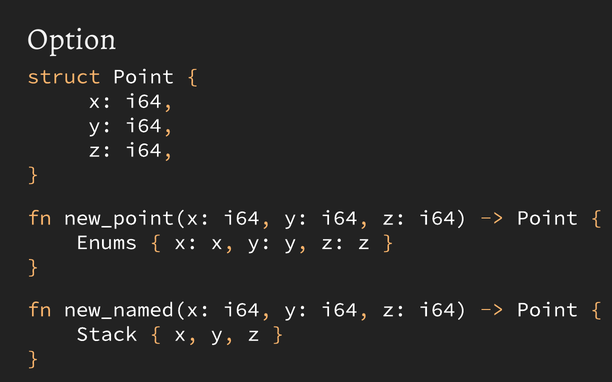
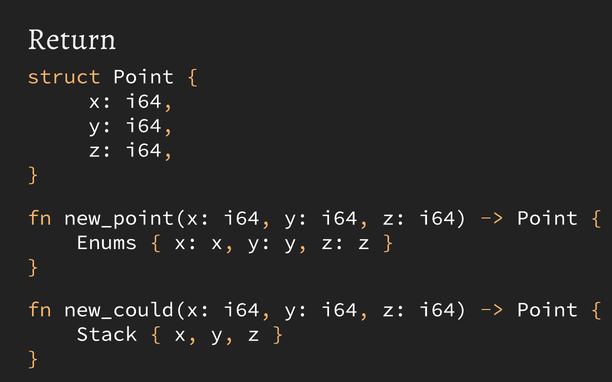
Option: Option -> Return (72, 39)
new_named(x: new_named(x -> new_could(x (137, 310)
